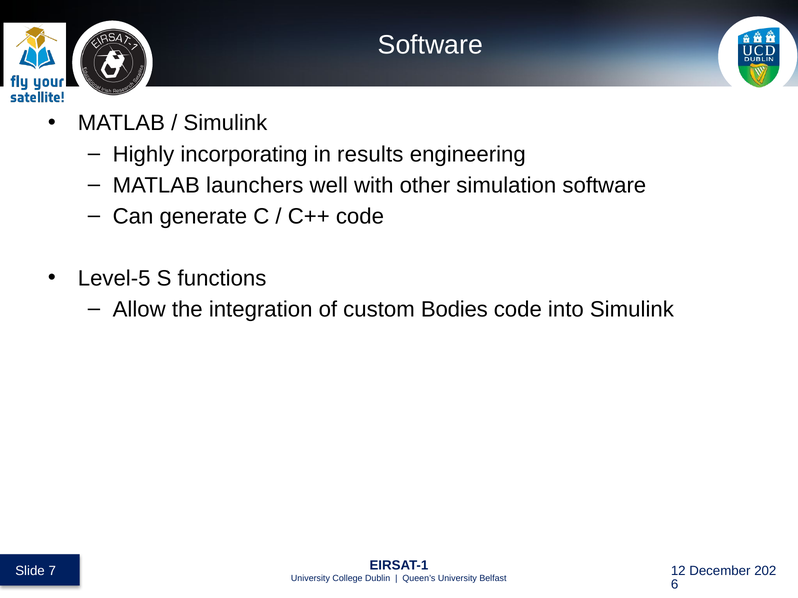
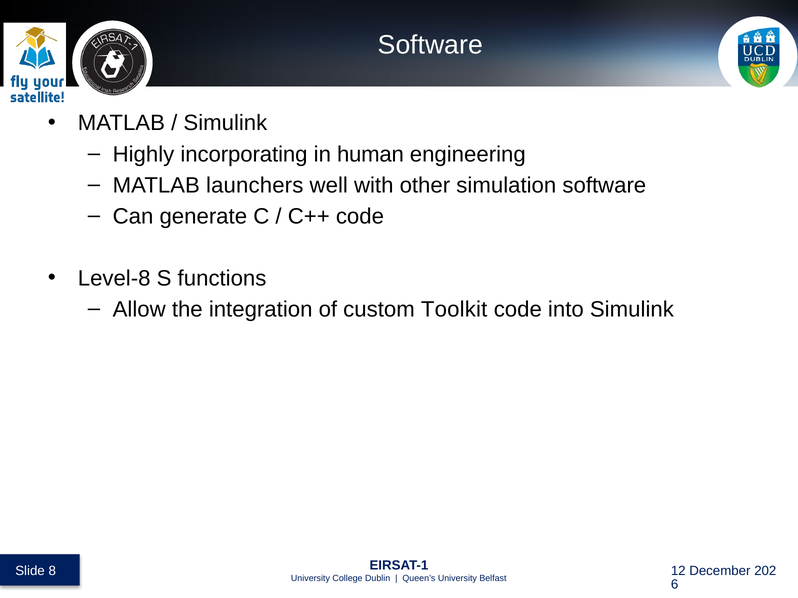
results: results -> human (370, 154)
Level-5: Level-5 -> Level-8 (114, 278)
Bodies: Bodies -> Toolkit (454, 310)
7: 7 -> 8 (52, 571)
